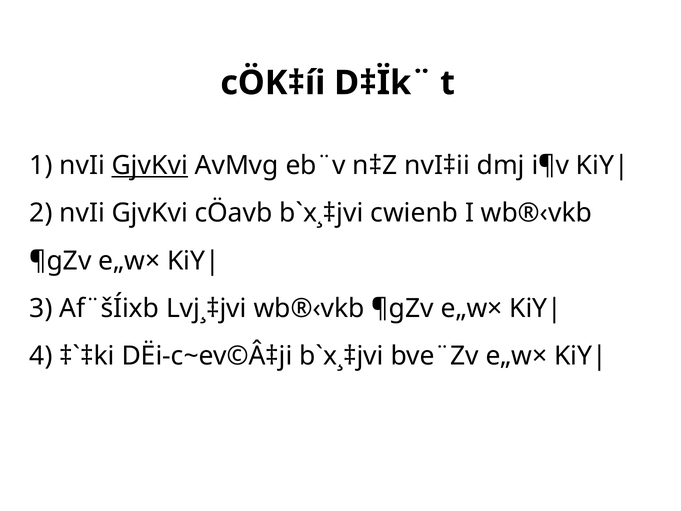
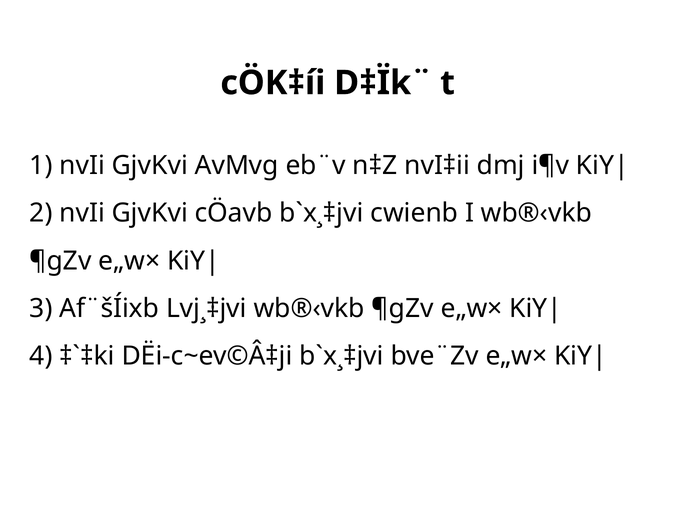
GjvKvi underline: present -> none (150, 165)
